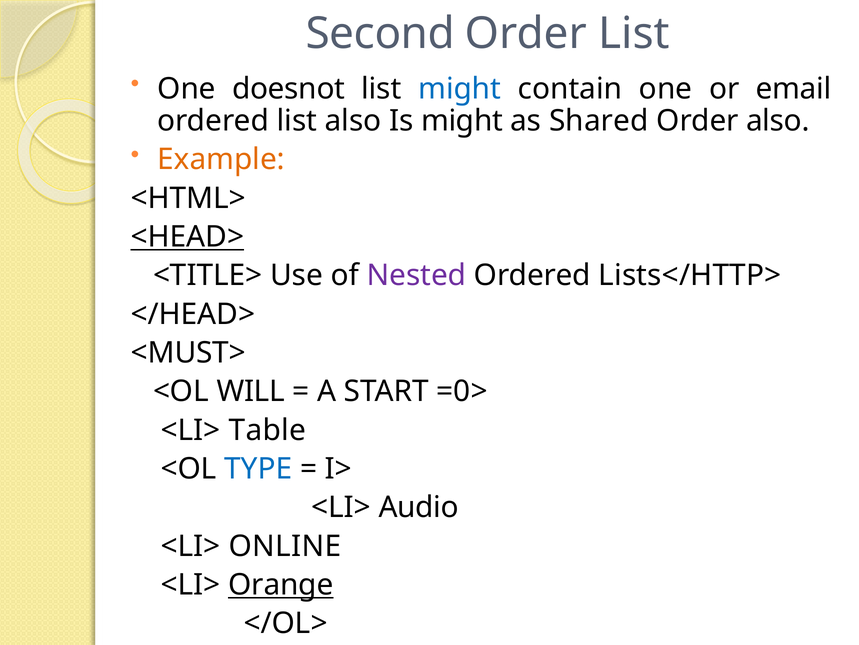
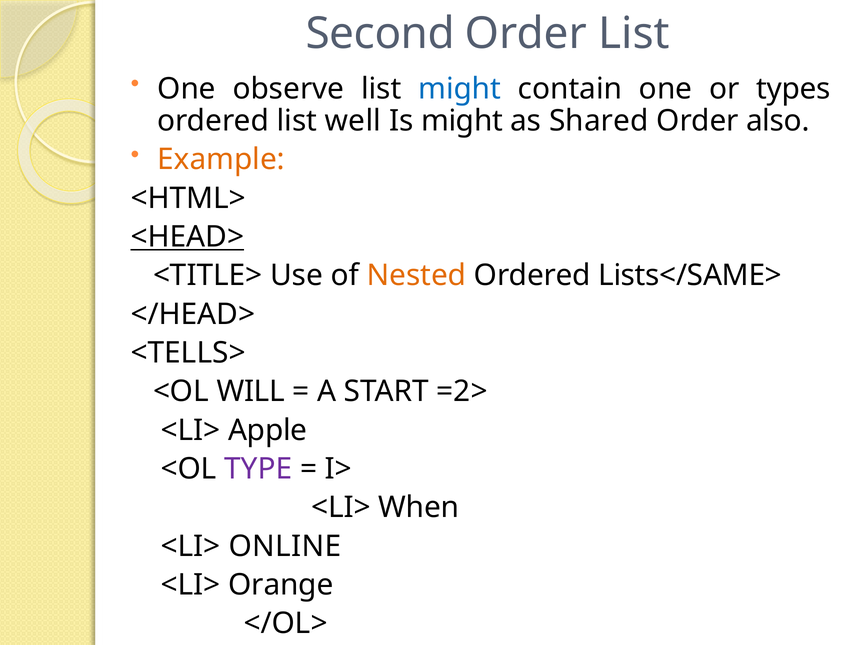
doesnot: doesnot -> observe (288, 89)
email: email -> types (793, 89)
list also: also -> well (353, 121)
Nested colour: purple -> orange (416, 275)
Lists</HTTP>: Lists</HTTP> -> Lists</SAME> (690, 275)
<MUST>: <MUST> -> <TELLS> (188, 353)
=0>: =0> -> =2> (462, 391)
Table: Table -> Apple (268, 430)
TYPE colour: blue -> purple (258, 468)
Audio: Audio -> When (419, 507)
Orange underline: present -> none (281, 584)
